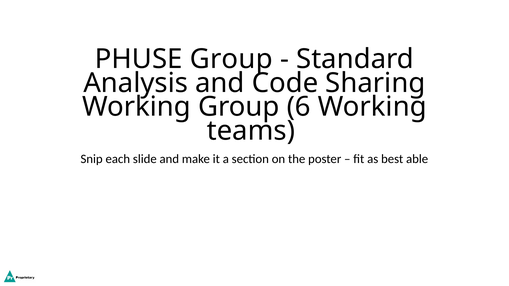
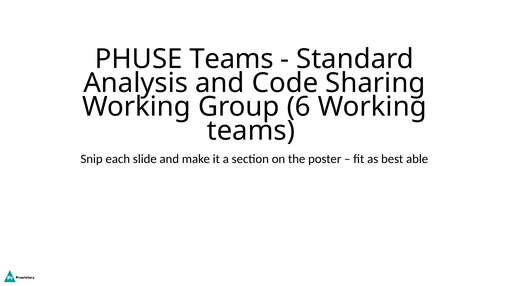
PHUSE Group: Group -> Teams (232, 59)
